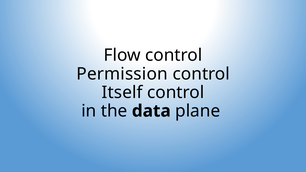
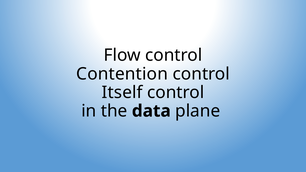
Permission: Permission -> Contention (122, 74)
